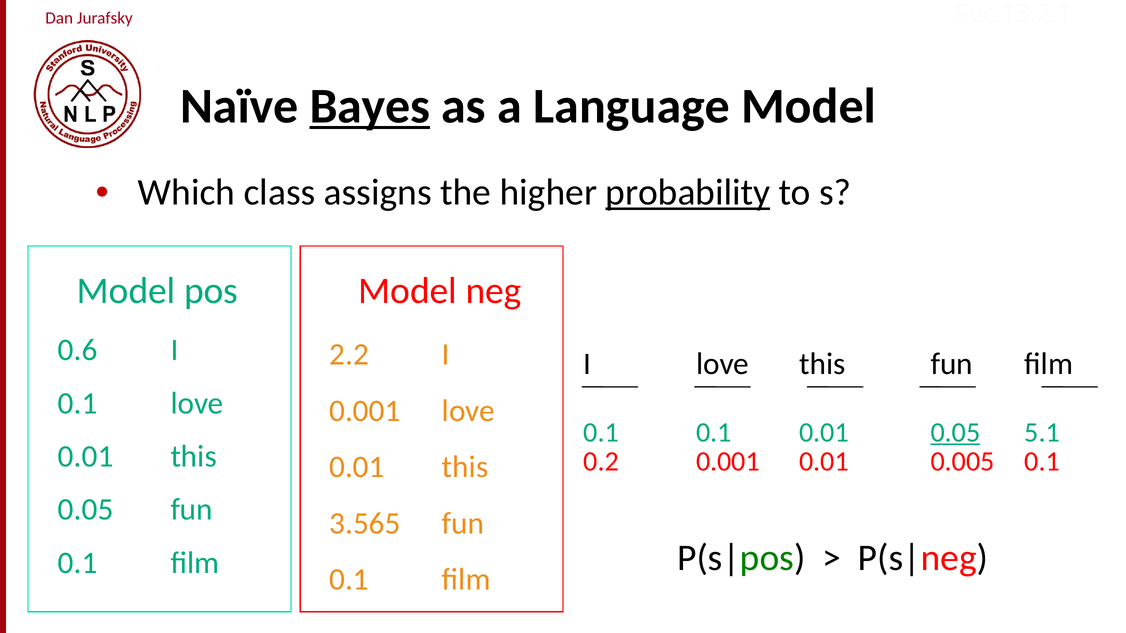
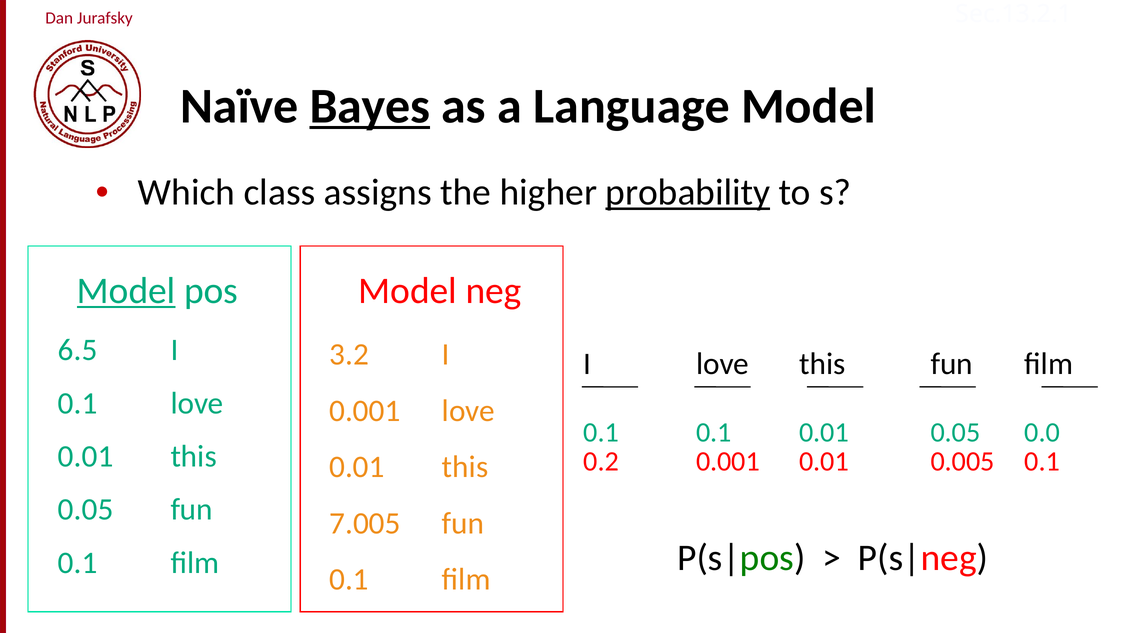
Model underline: none -> present (126, 291)
0.6: 0.6 -> 6.5 (78, 350)
2.2: 2.2 -> 3.2 (349, 355)
0.05 underline: present -> none (955, 433)
5.1: 5.1 -> 0.0 (1042, 433)
3.565: 3.565 -> 7.005 (365, 524)
